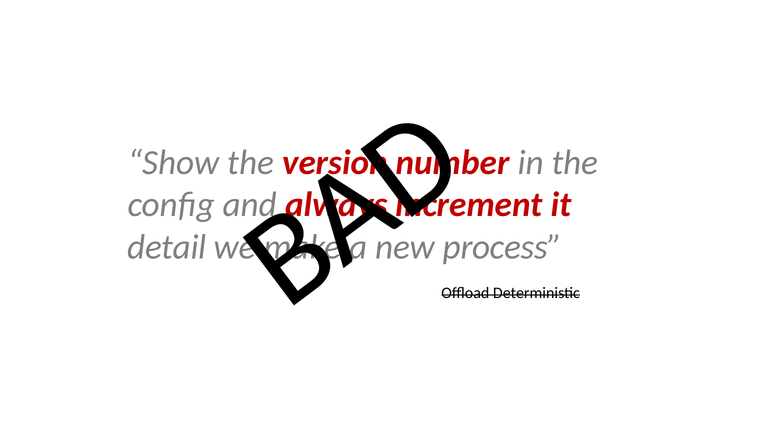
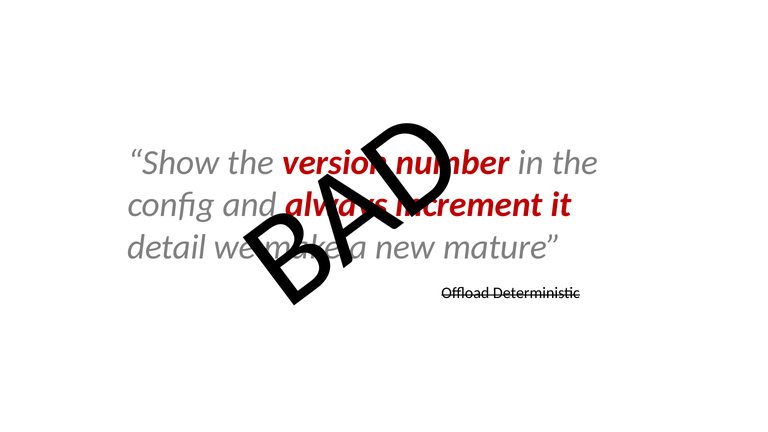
process: process -> mature (502, 247)
